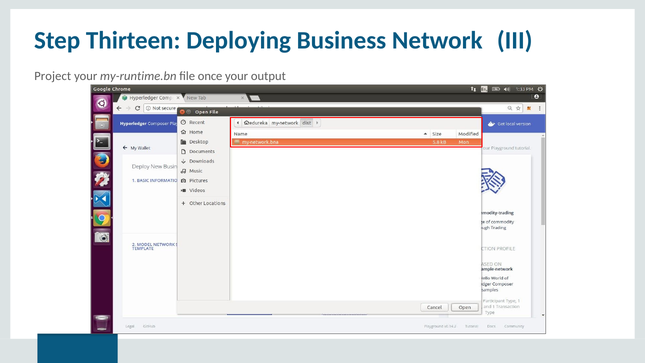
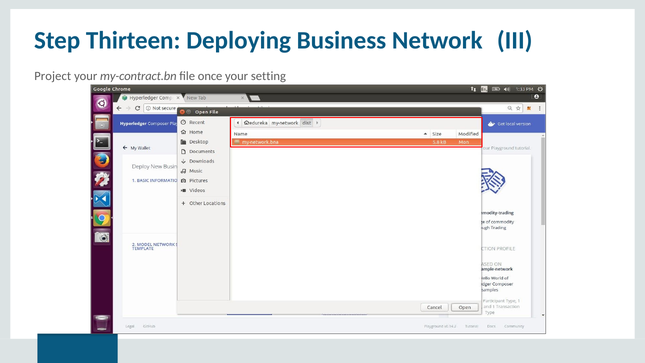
my-runtime.bn: my-runtime.bn -> my-contract.bn (138, 76)
output: output -> setting (268, 76)
